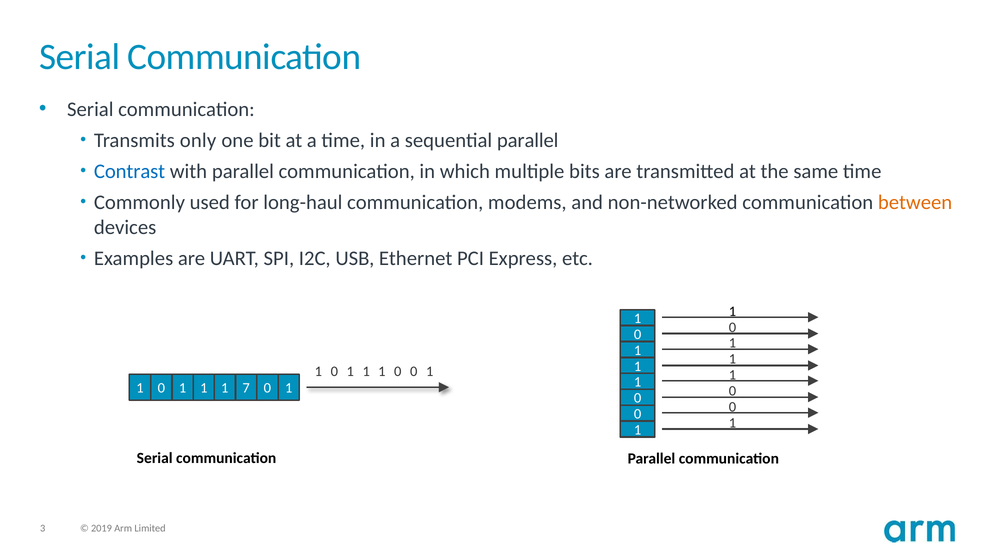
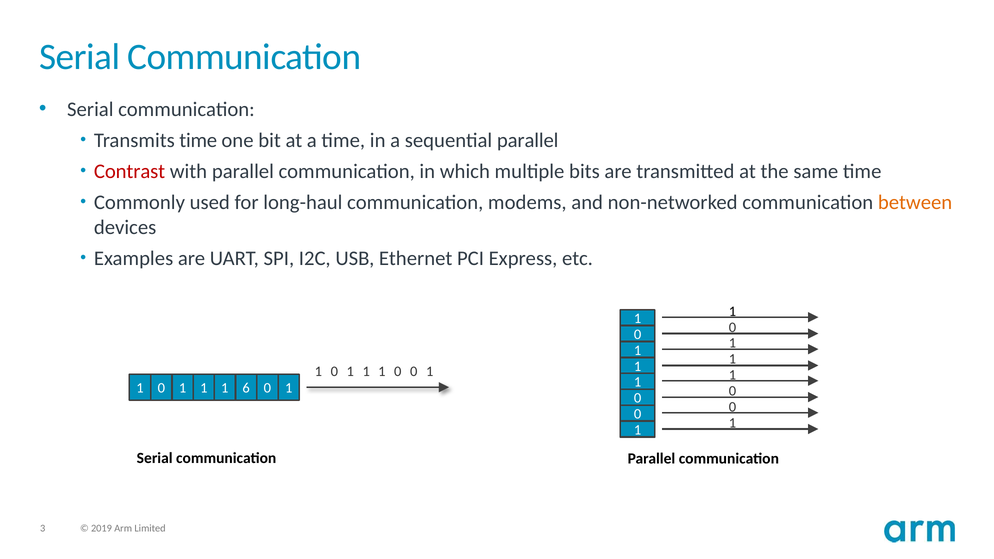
Transmits only: only -> time (198, 140)
Contrast colour: blue -> red (130, 172)
7: 7 -> 6 (246, 388)
